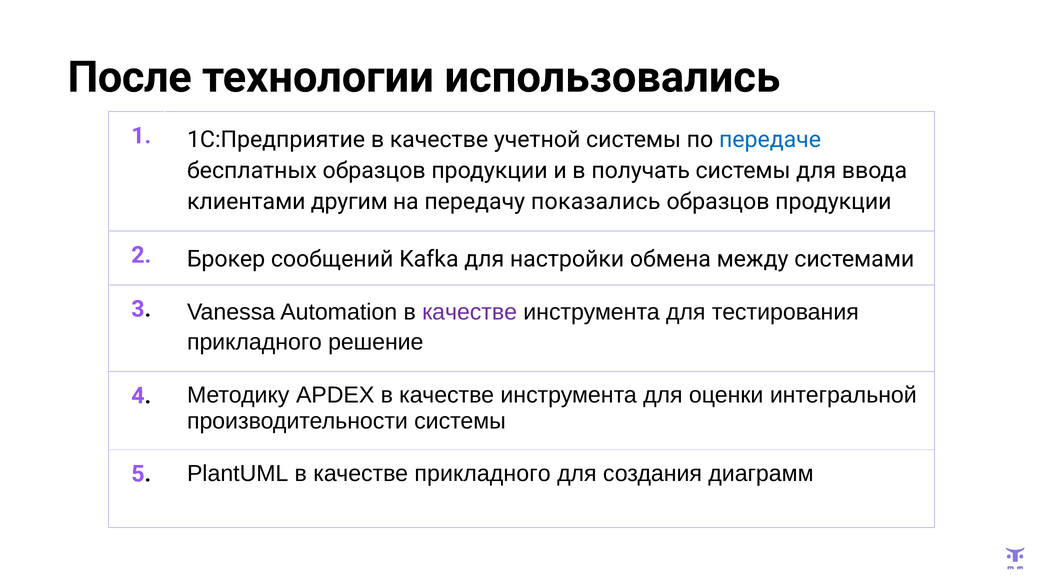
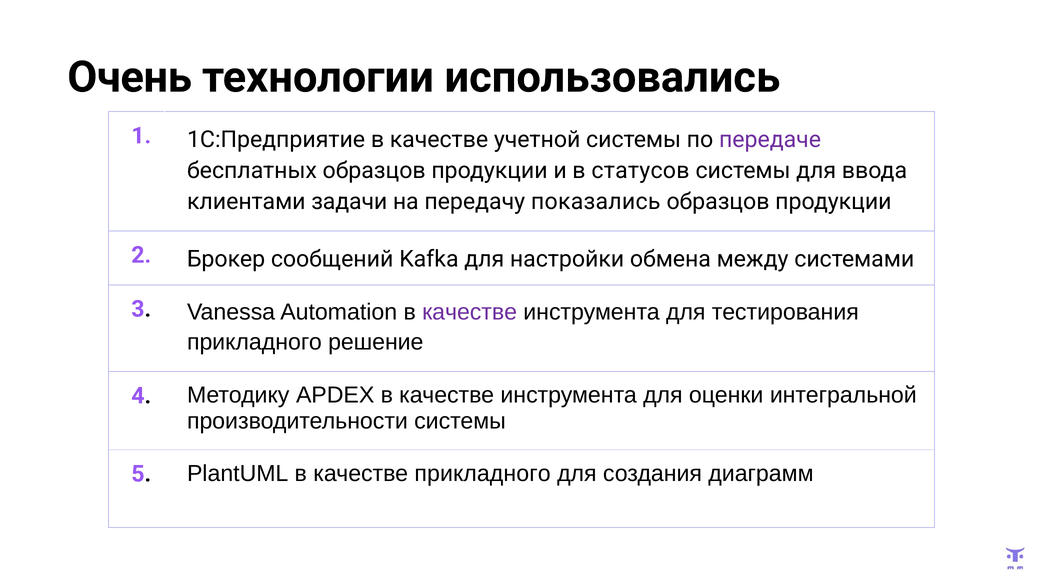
После: После -> Очень (130, 77)
передаче colour: blue -> purple (770, 140)
получать: получать -> статусов (641, 171)
другим: другим -> задачи (349, 202)
